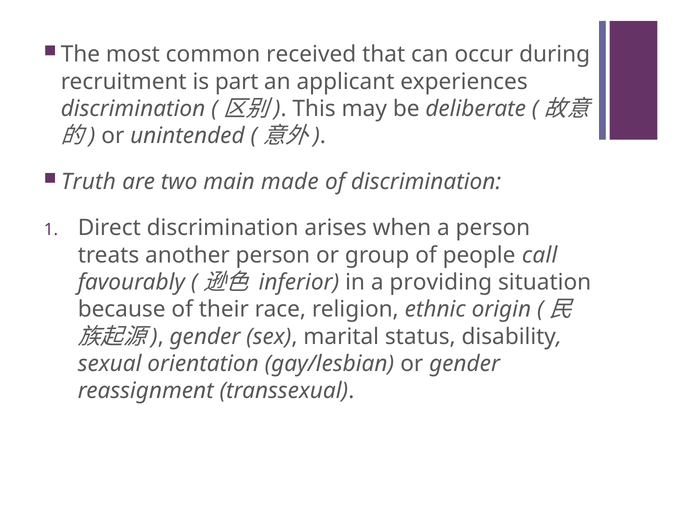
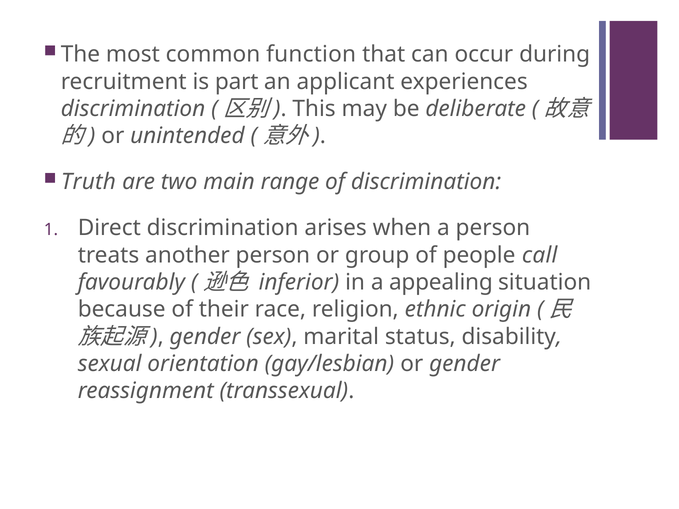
received: received -> function (311, 55)
made: made -> range (290, 182)
providing: providing -> appealing (441, 282)
